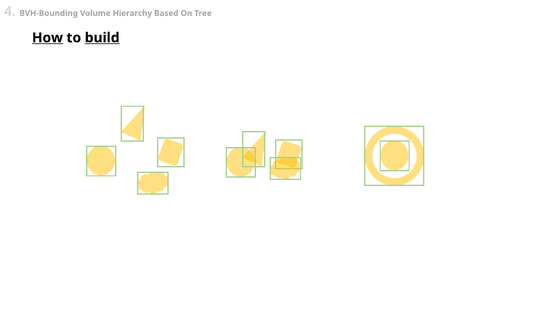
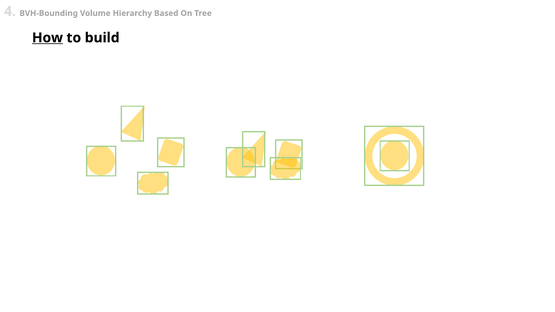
build underline: present -> none (102, 38)
